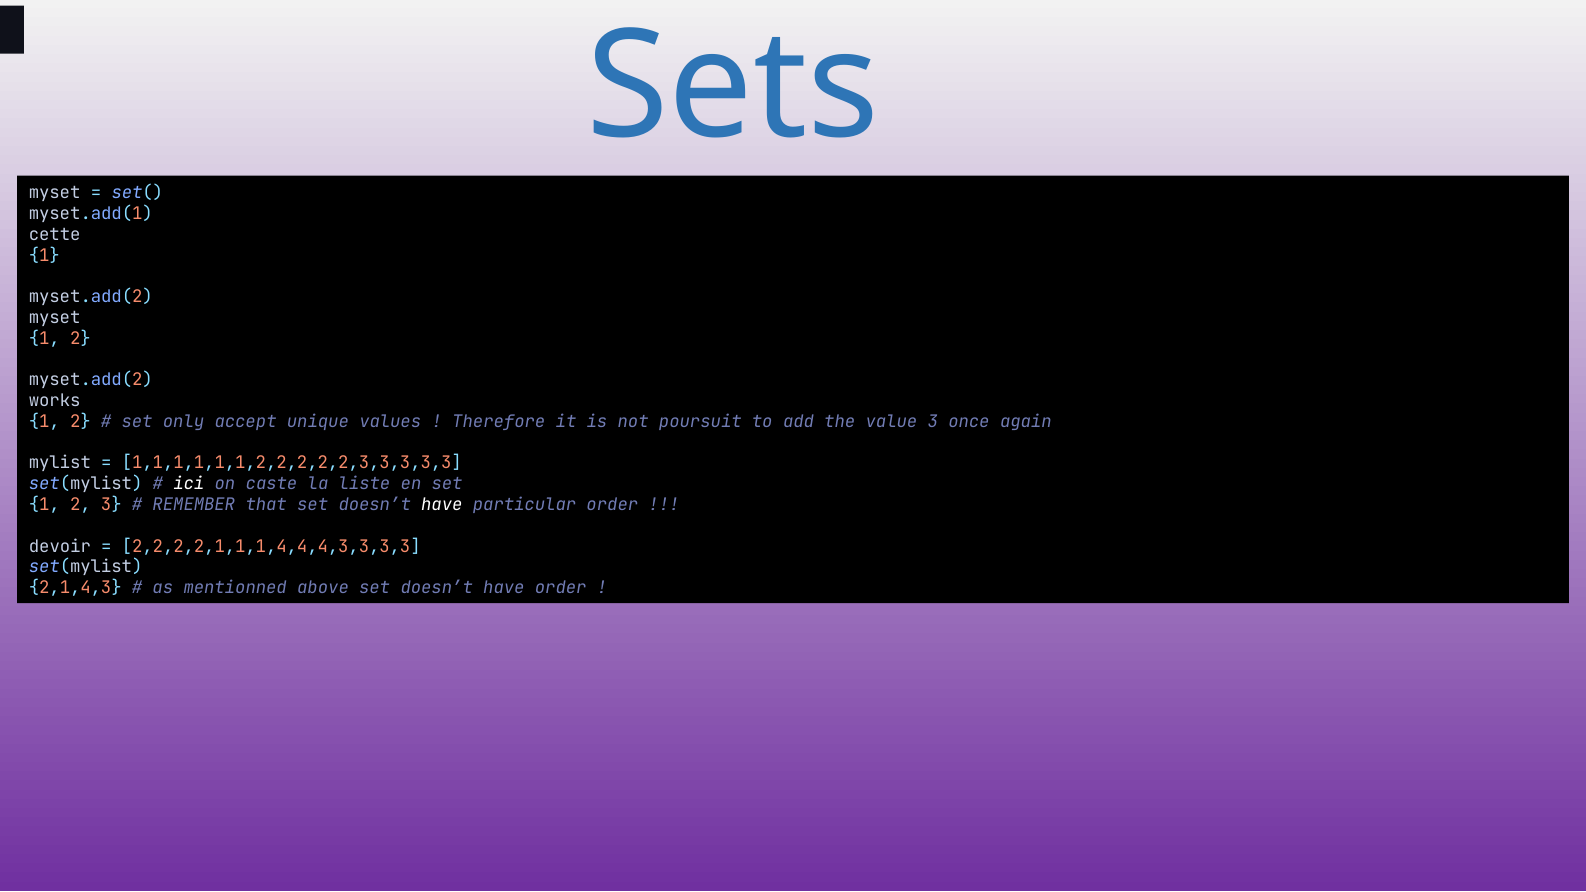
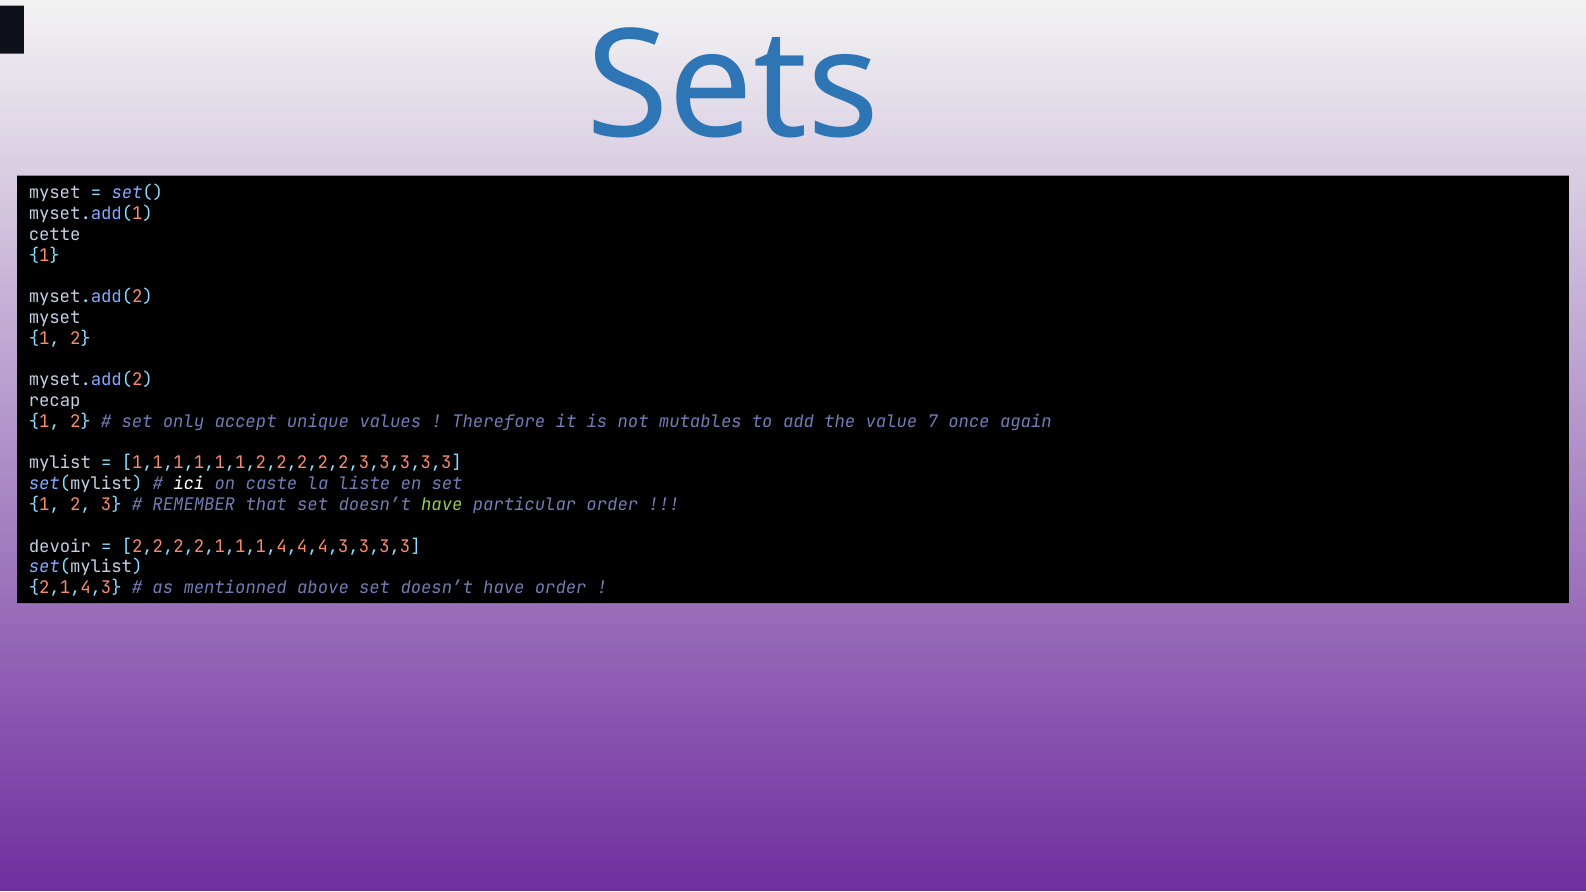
works: works -> recap (55, 401)
poursuit: poursuit -> mutables (700, 422)
value 3: 3 -> 7 (933, 422)
have colour: white -> light green (442, 505)
